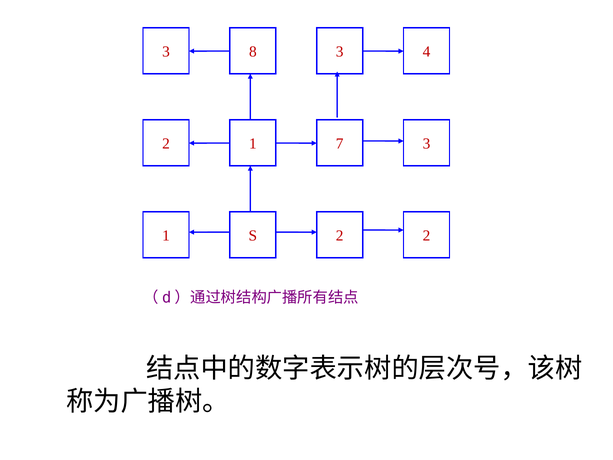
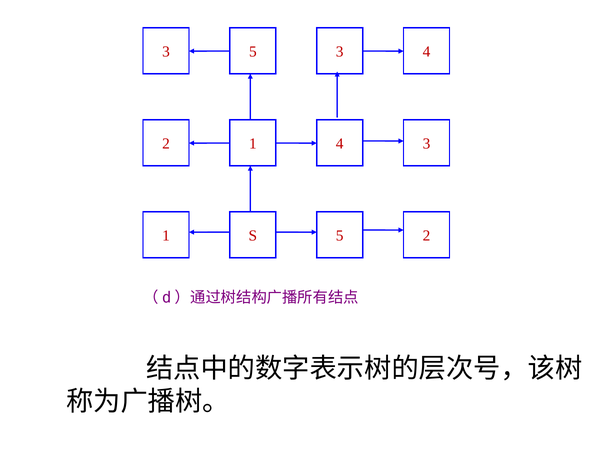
3 8: 8 -> 5 (253, 52)
1 7: 7 -> 4 (340, 144)
S 2: 2 -> 5 (340, 236)
